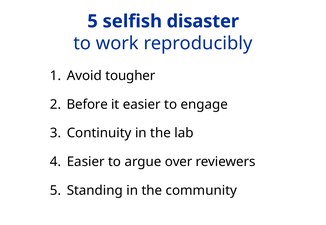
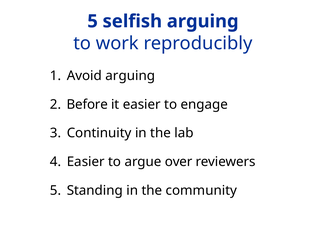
selfish disaster: disaster -> arguing (203, 21)
Avoid tougher: tougher -> arguing (130, 76)
